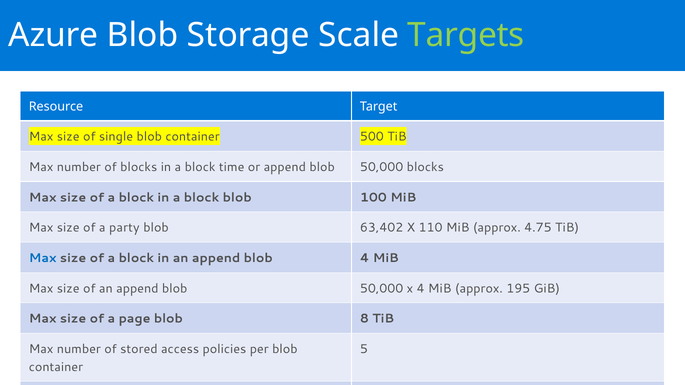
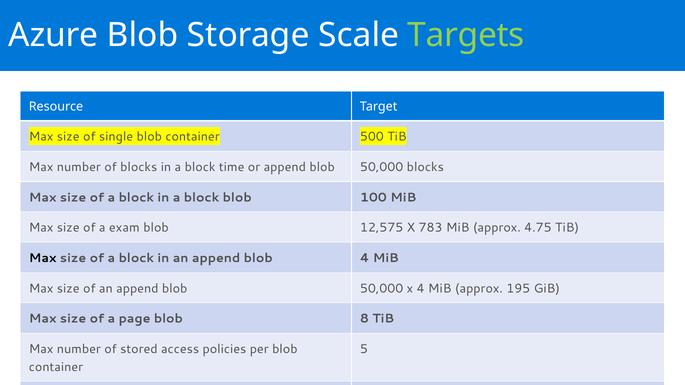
party: party -> exam (124, 228)
63,402: 63,402 -> 12,575 (382, 228)
110: 110 -> 783 (431, 228)
Max colour: blue -> black (43, 258)
